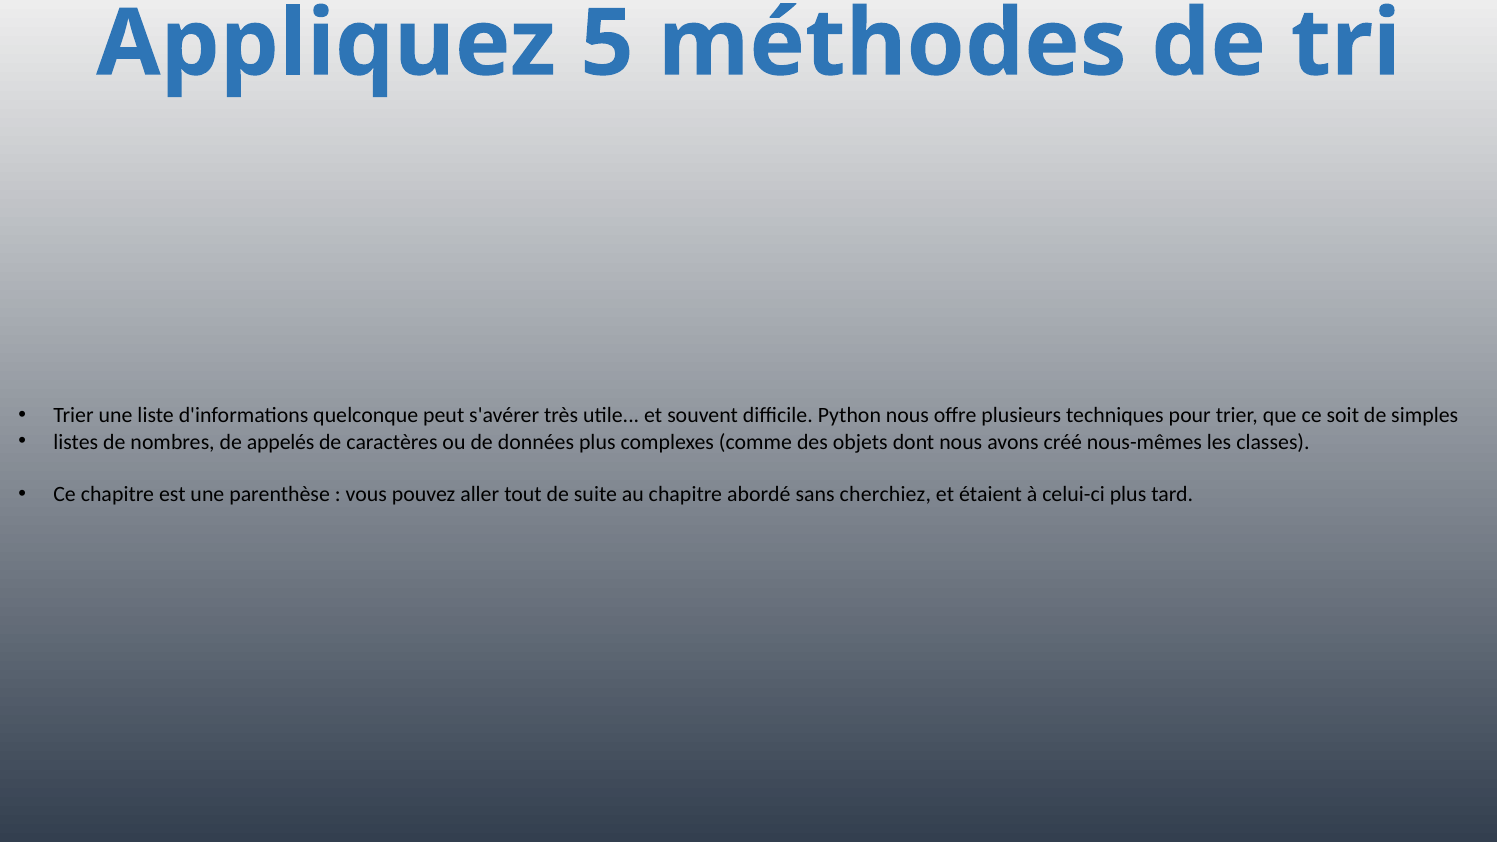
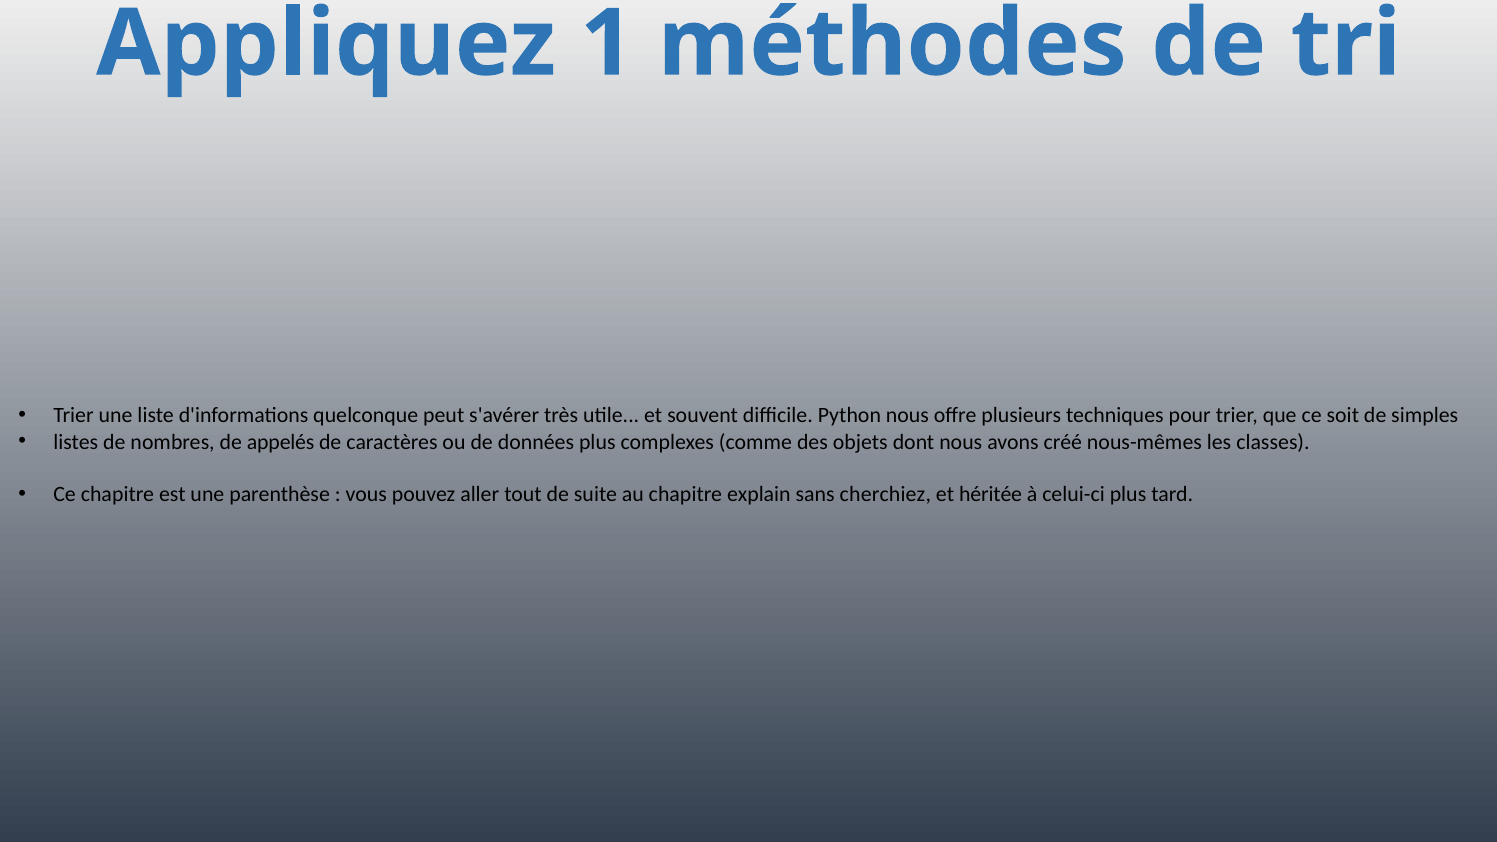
5: 5 -> 1 (607, 44)
abordé: abordé -> explain (759, 494)
étaient: étaient -> héritée (991, 494)
